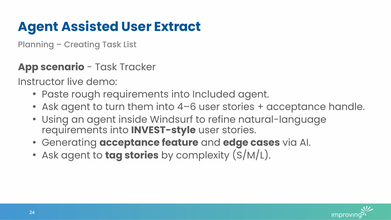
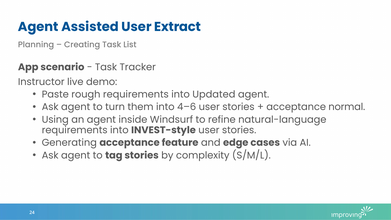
Included: Included -> Updated (214, 94)
handle: handle -> normal (347, 107)
